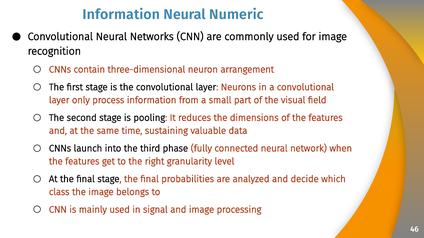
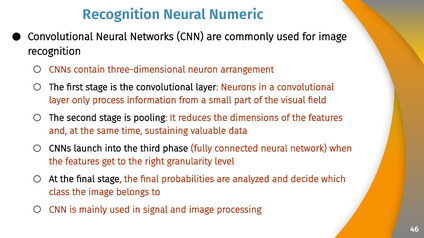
Information: Information -> Recognition (121, 15)
